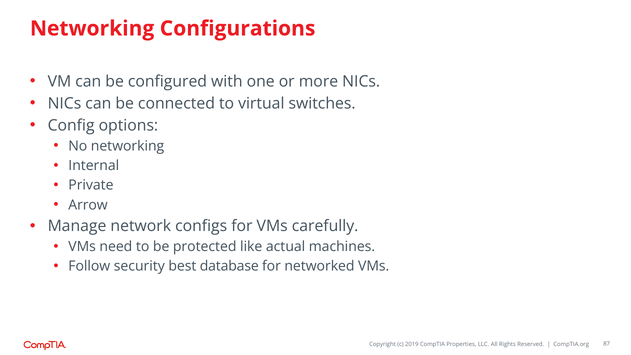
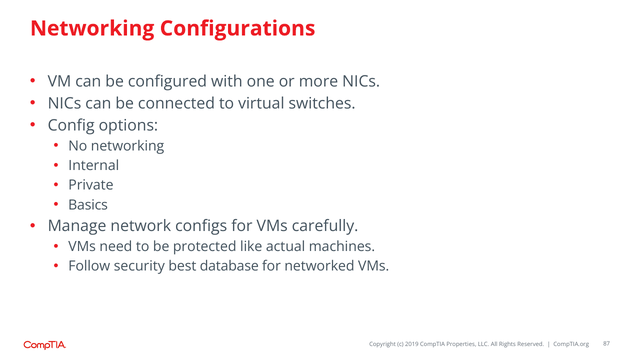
Arrow: Arrow -> Basics (88, 205)
